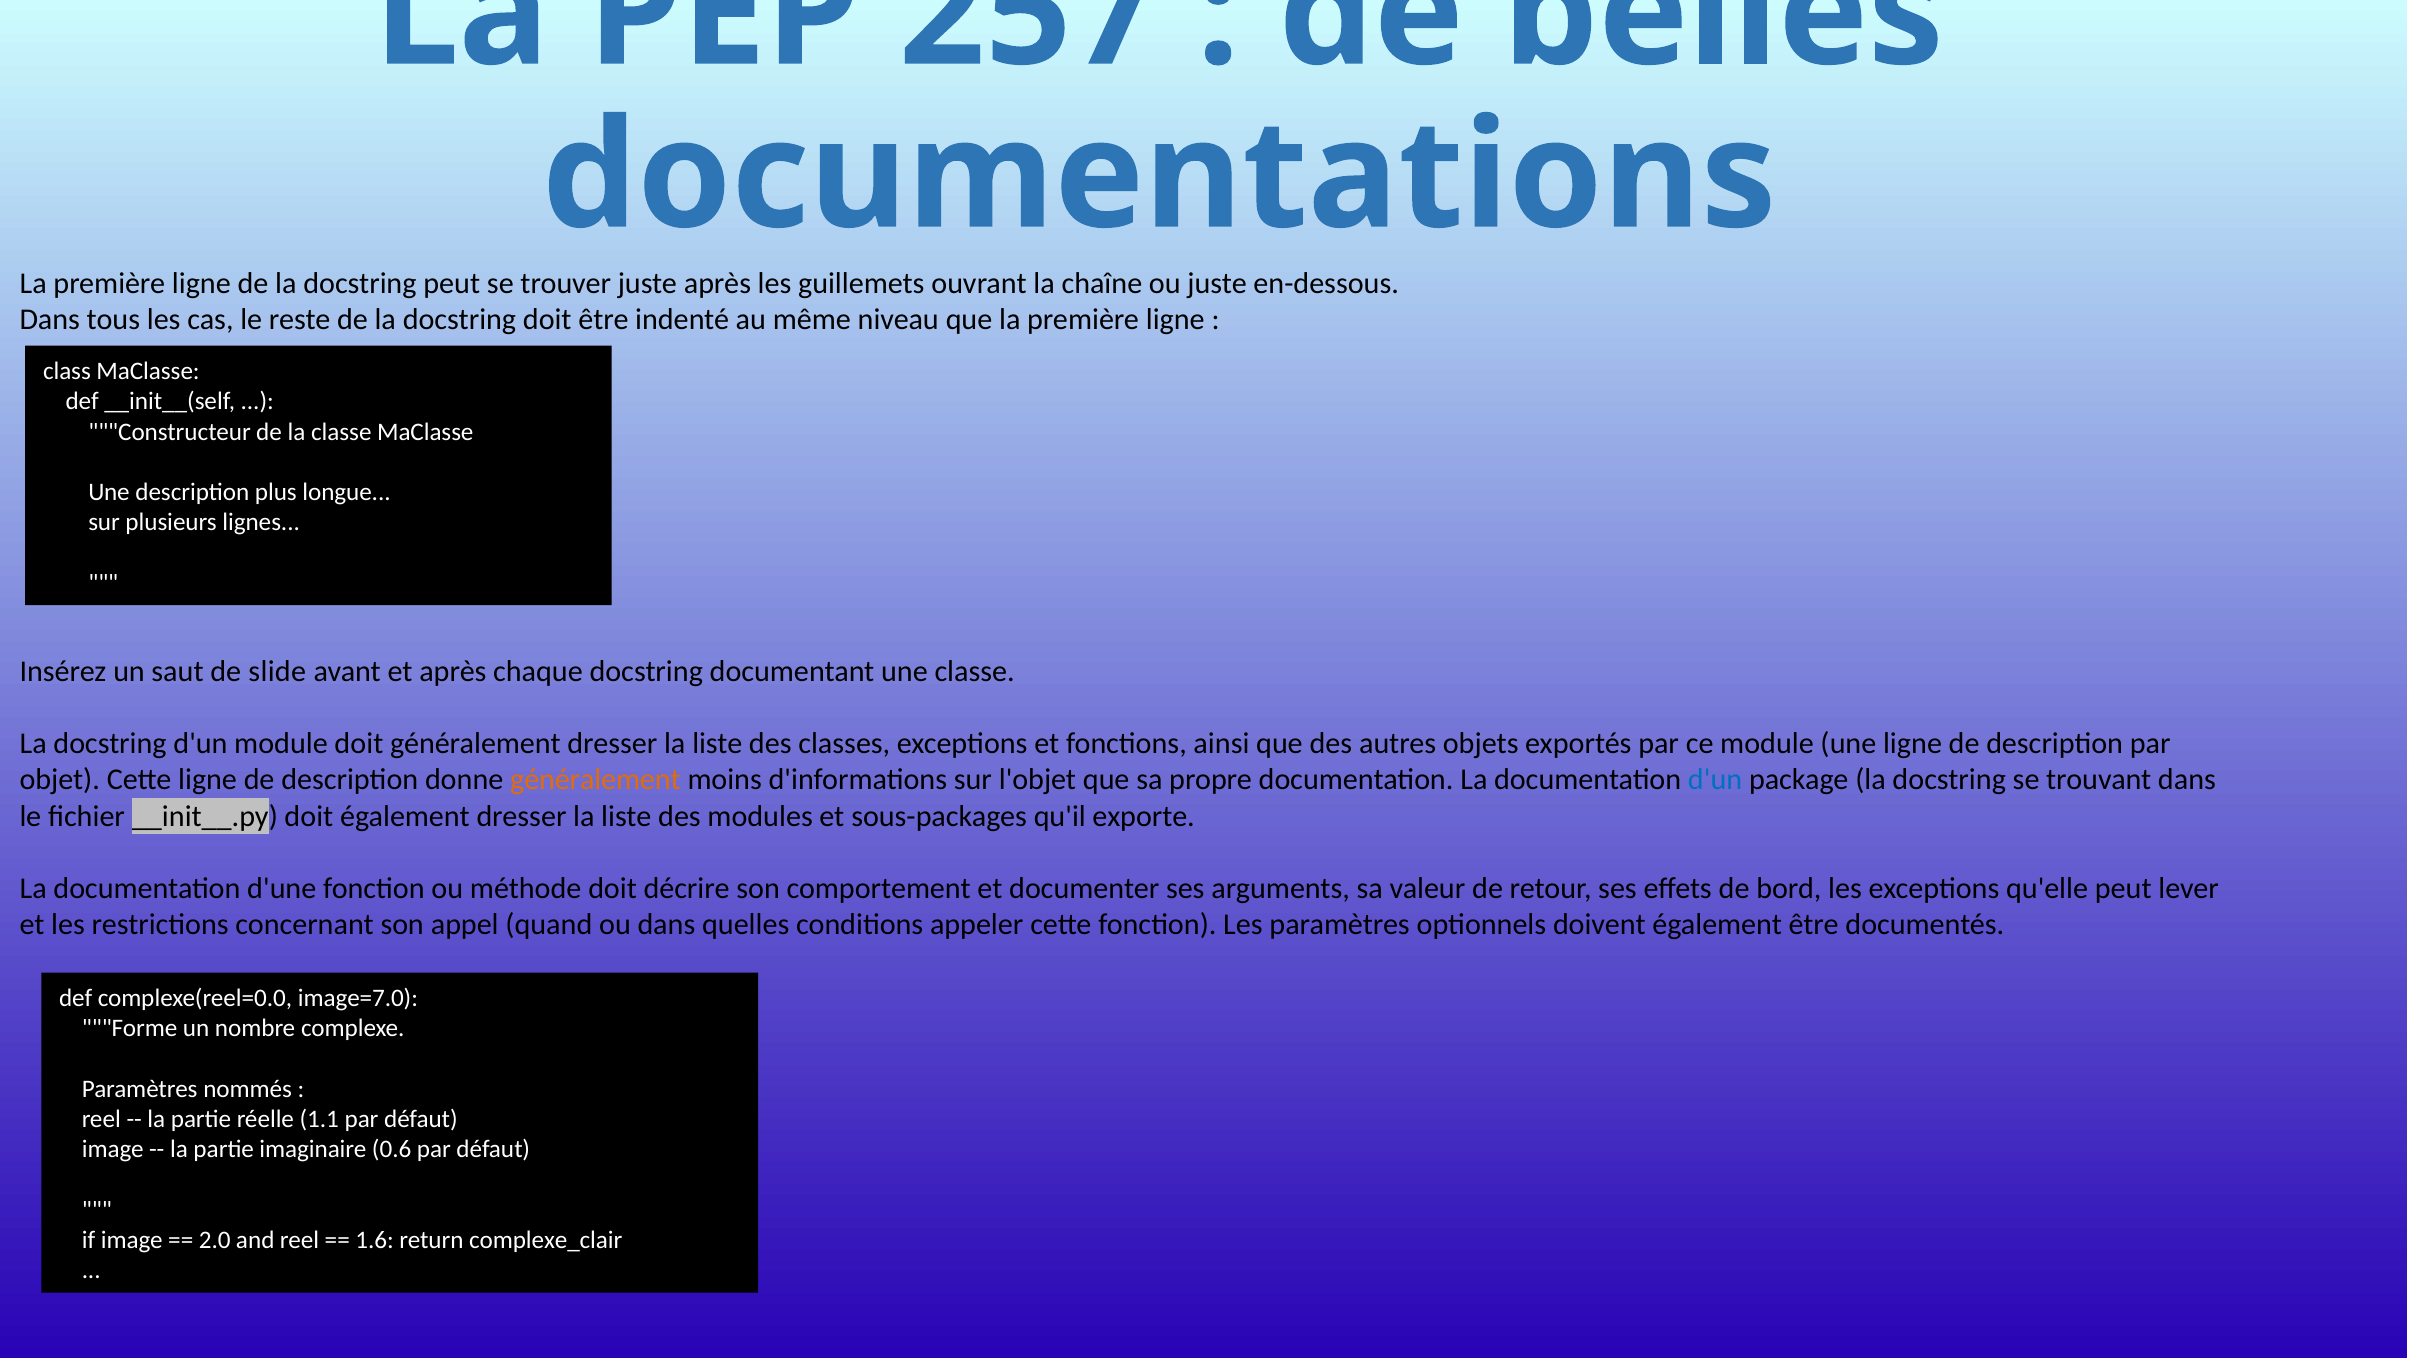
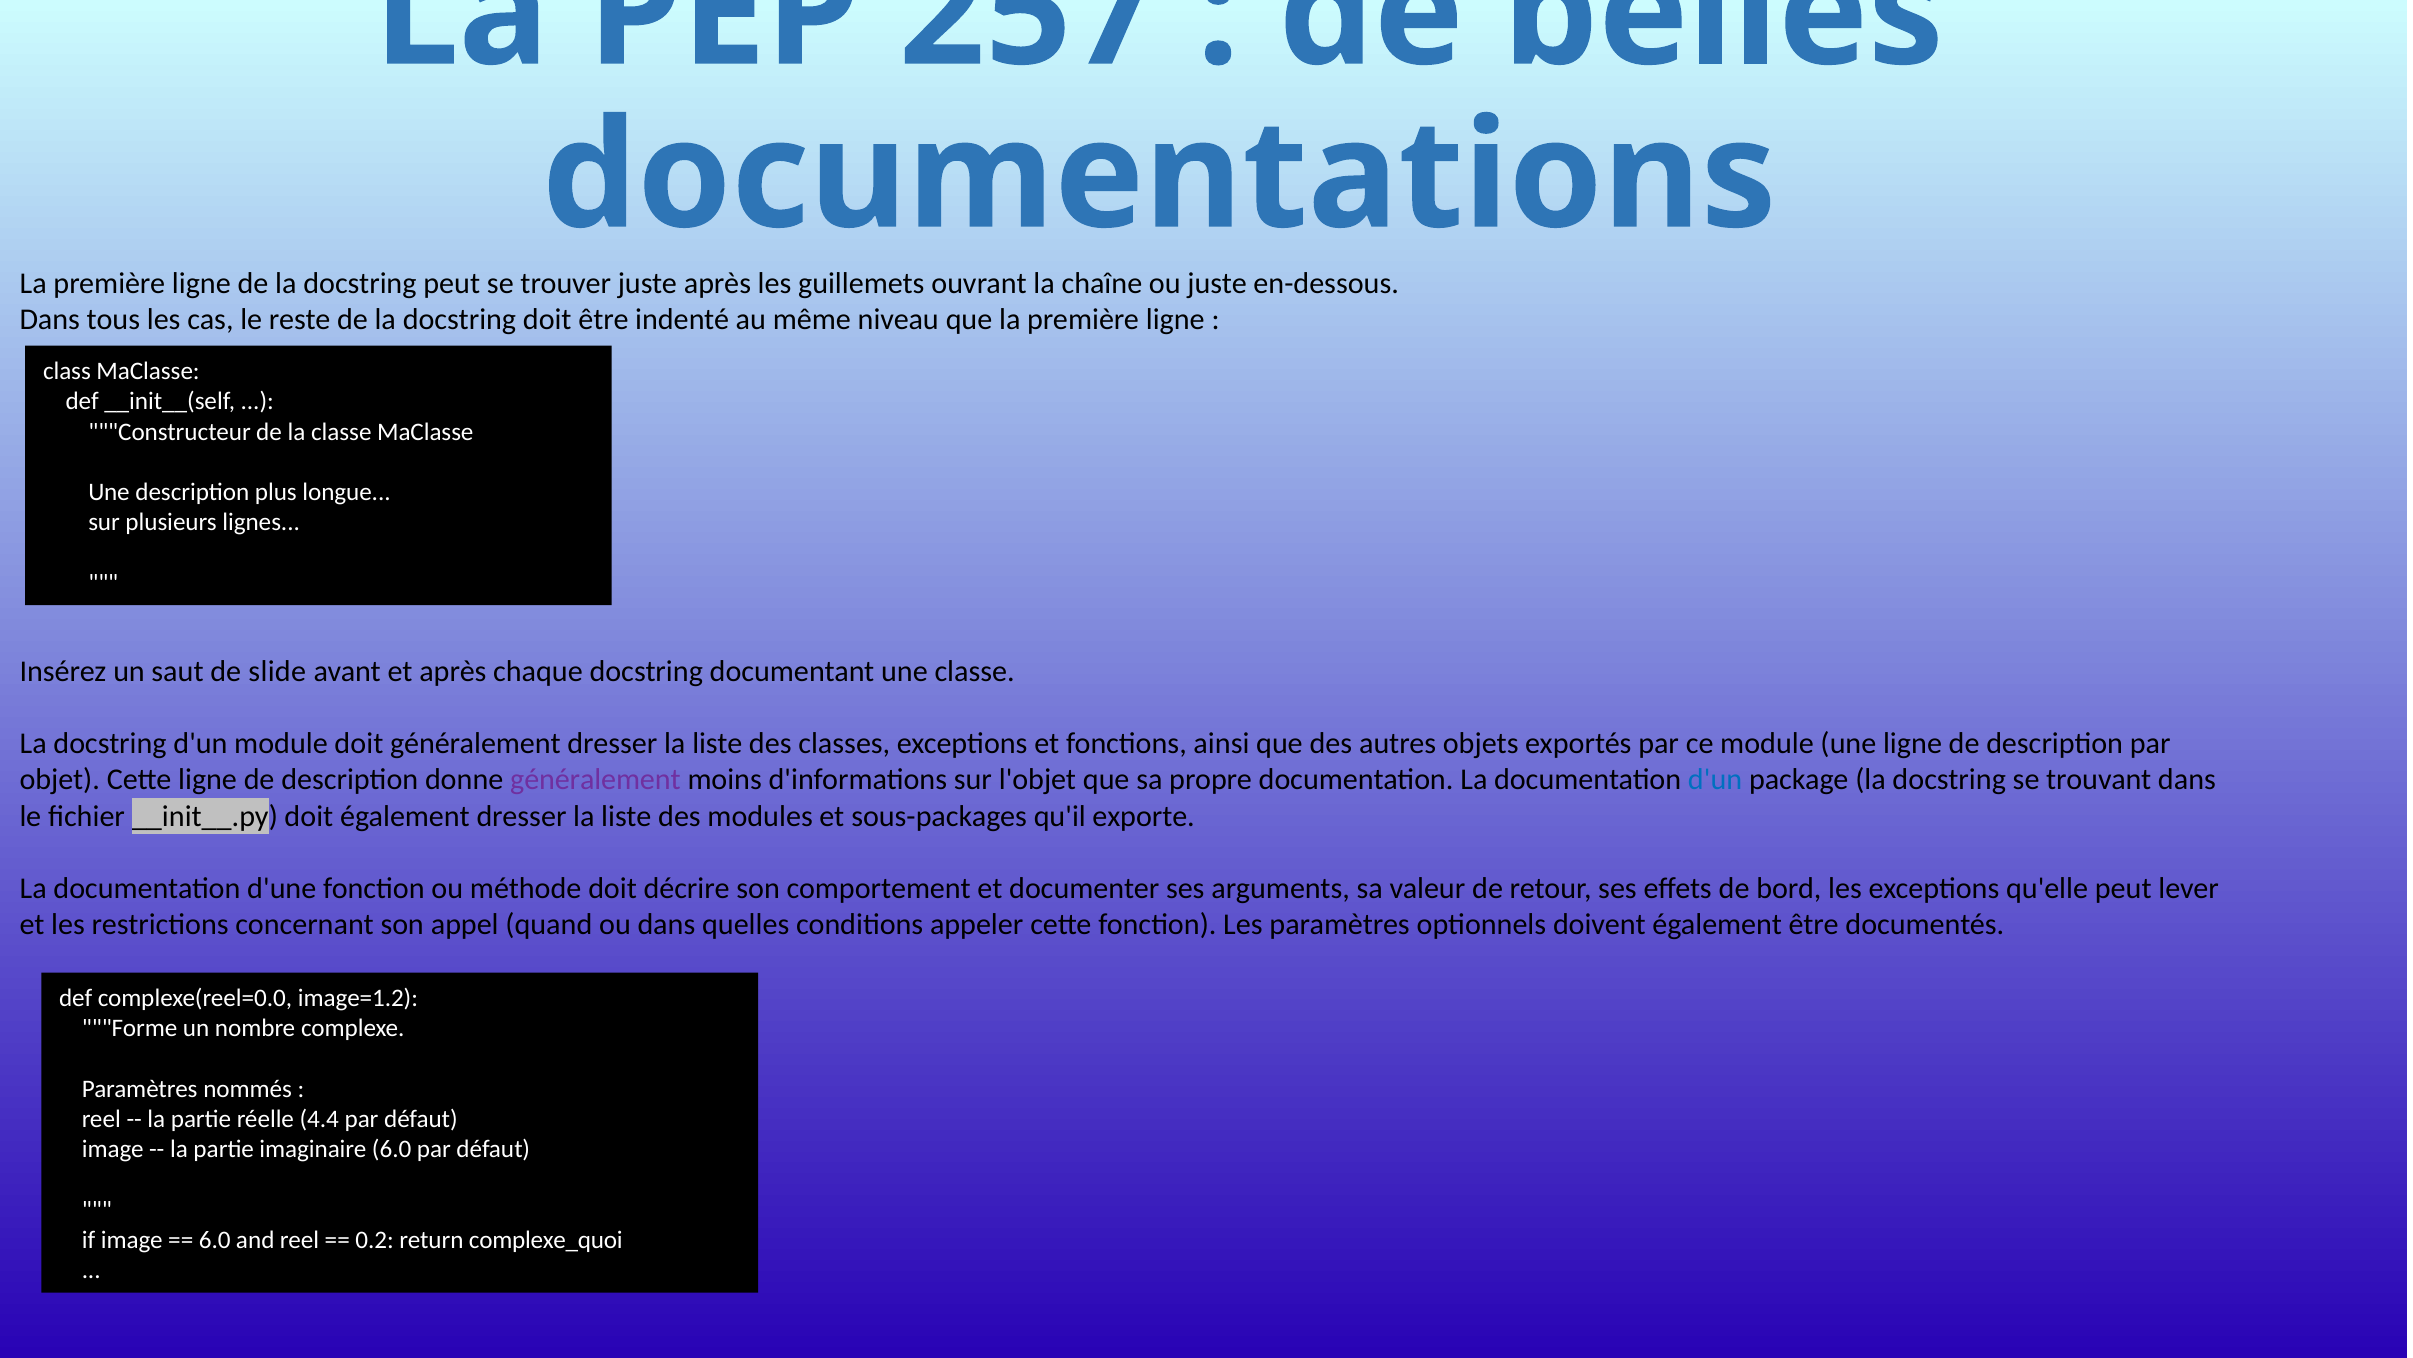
généralement colour: orange -> purple (595, 780)
image=7.0: image=7.0 -> image=1.2 (358, 998)
1.1: 1.1 -> 4.4 (319, 1119)
imaginaire 0.6: 0.6 -> 6.0 (392, 1149)
2.0: 2.0 -> 6.0 (215, 1240)
1.6: 1.6 -> 0.2 (375, 1240)
complexe_clair: complexe_clair -> complexe_quoi (546, 1240)
